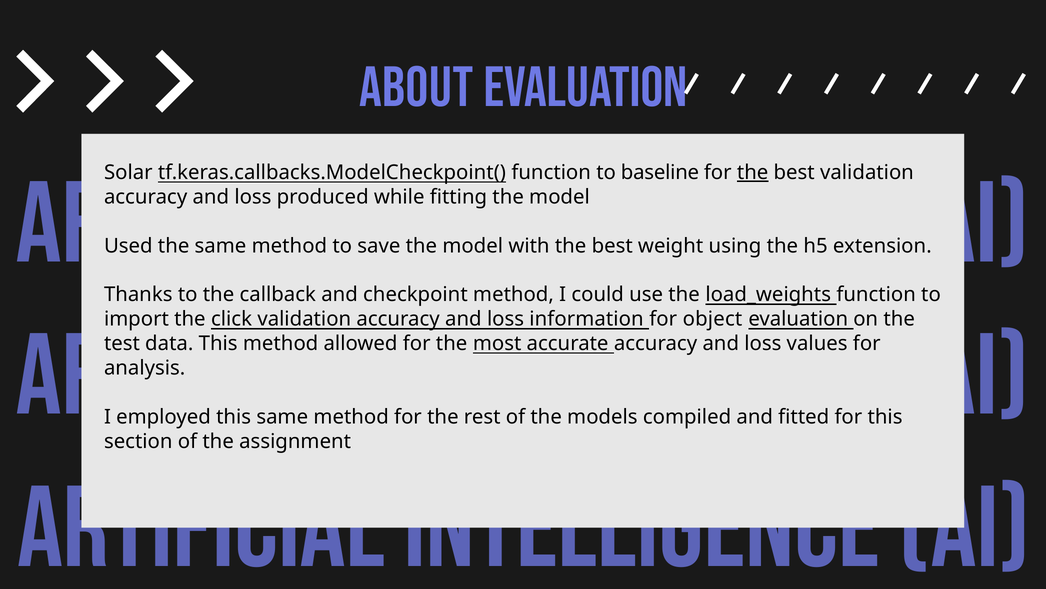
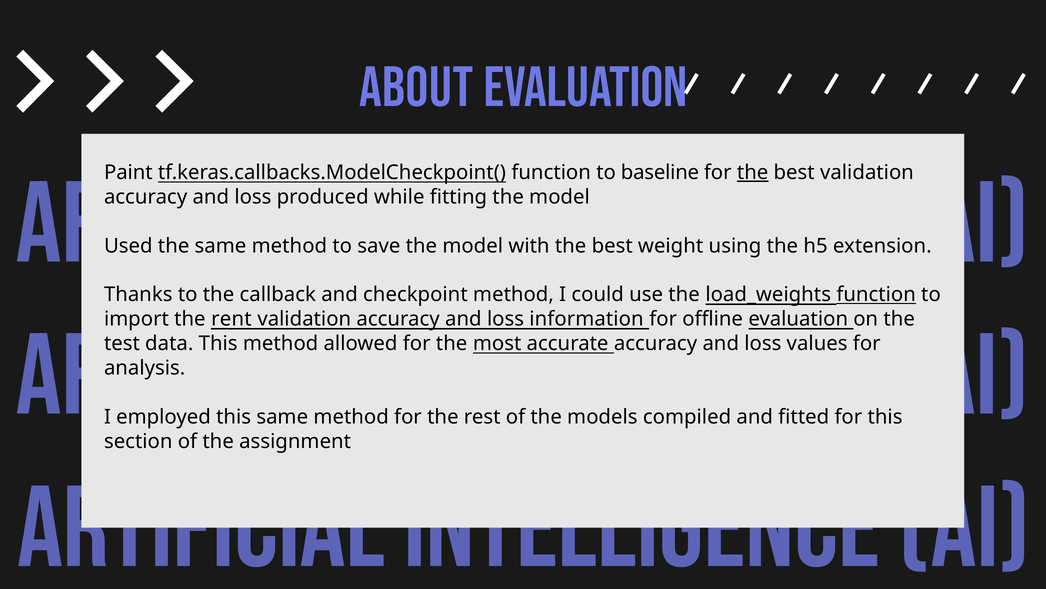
Solar: Solar -> Paint (128, 172)
function underline: none -> present (876, 294)
click: click -> rent (231, 319)
object: object -> offline (713, 319)
